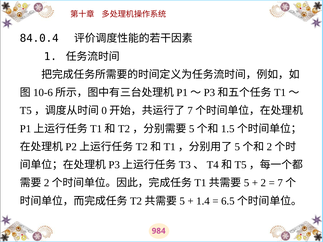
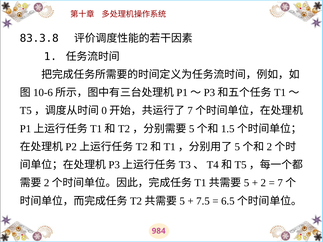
84.0.4: 84.0.4 -> 83.3.8 (39, 38)
1.4: 1.4 -> 7.5 (203, 201)
